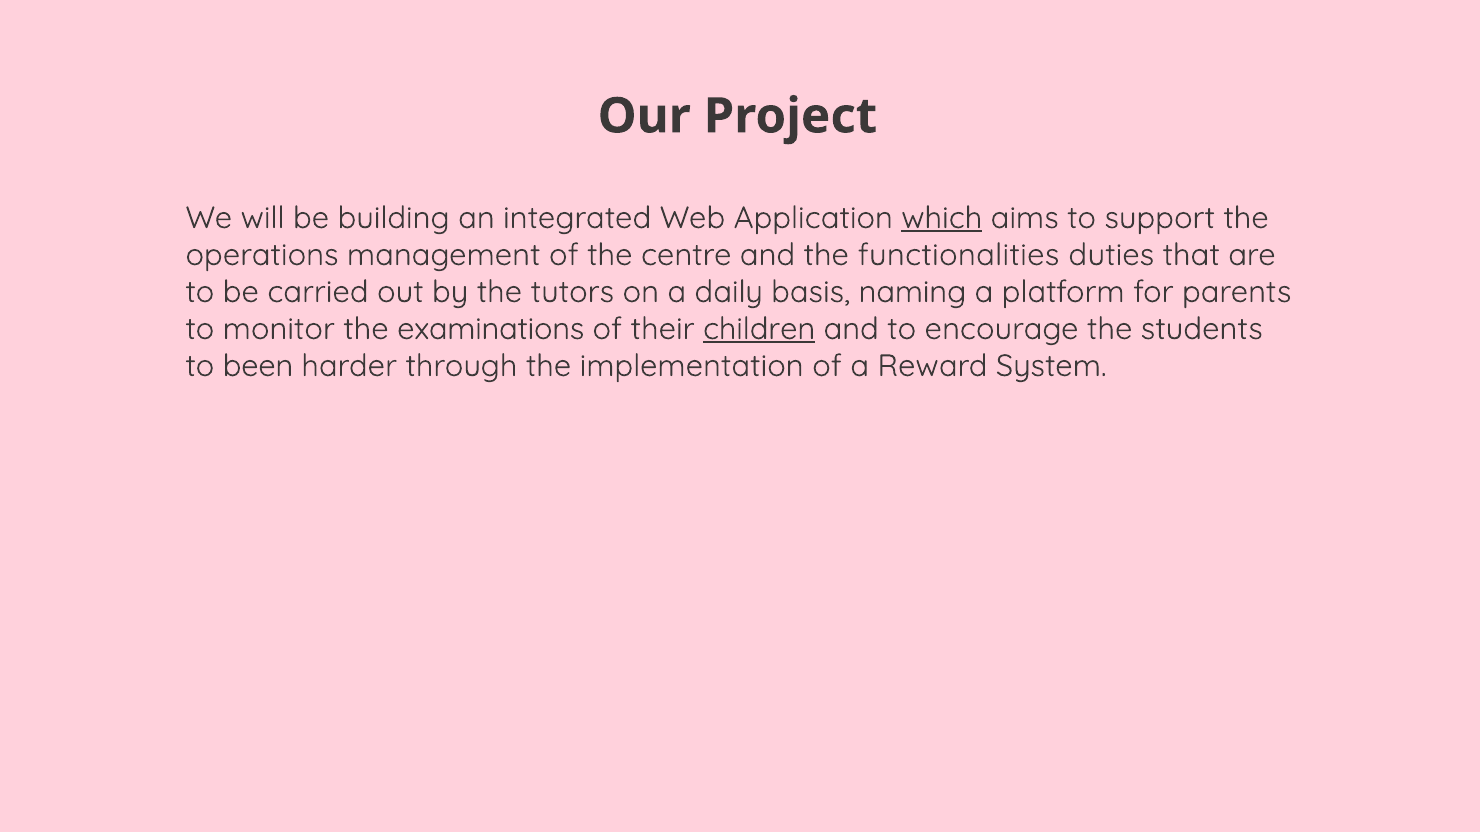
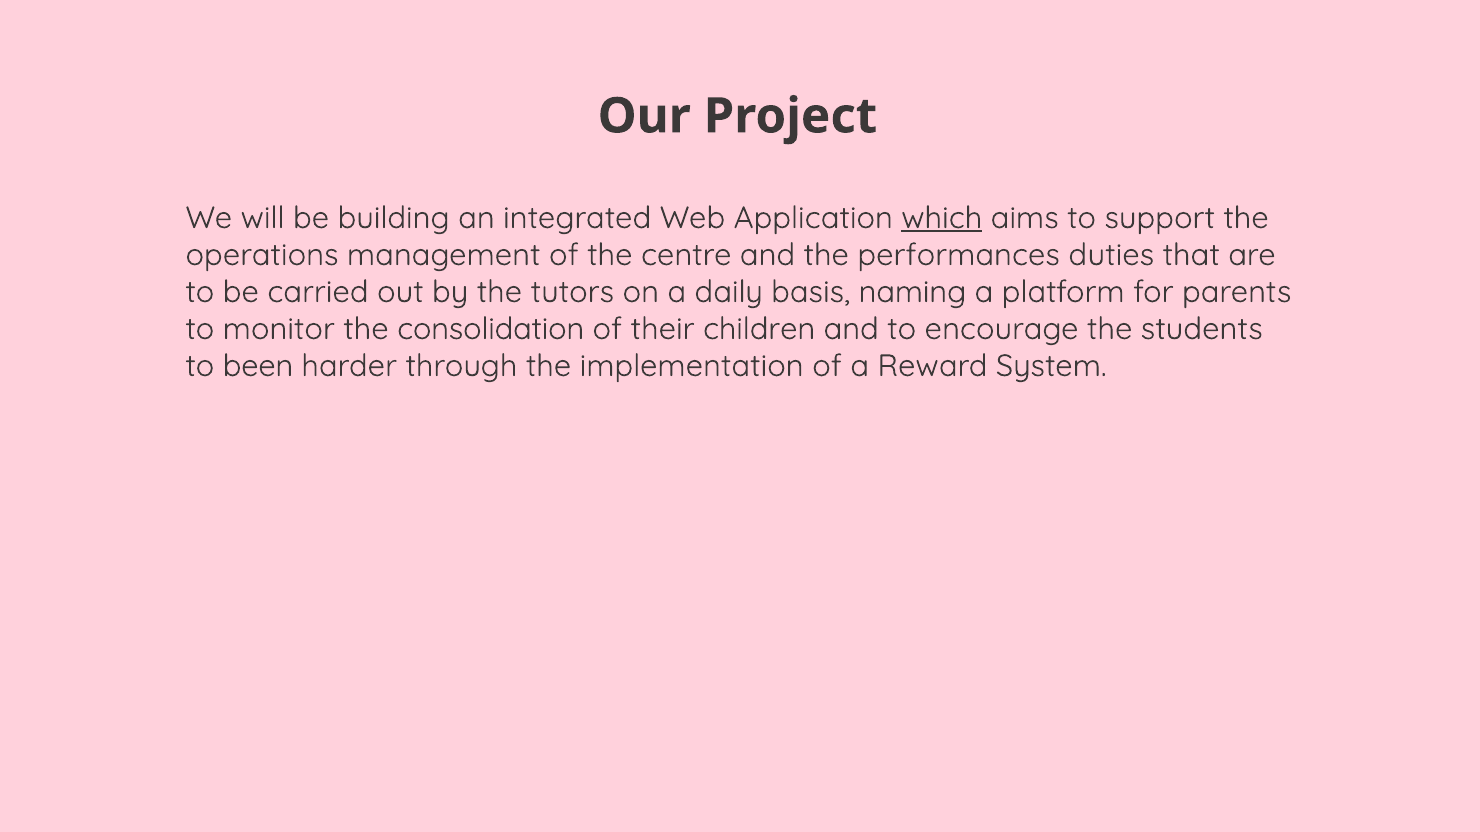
functionalities: functionalities -> performances (959, 255)
examinations: examinations -> consolidation (491, 329)
children underline: present -> none (759, 329)
